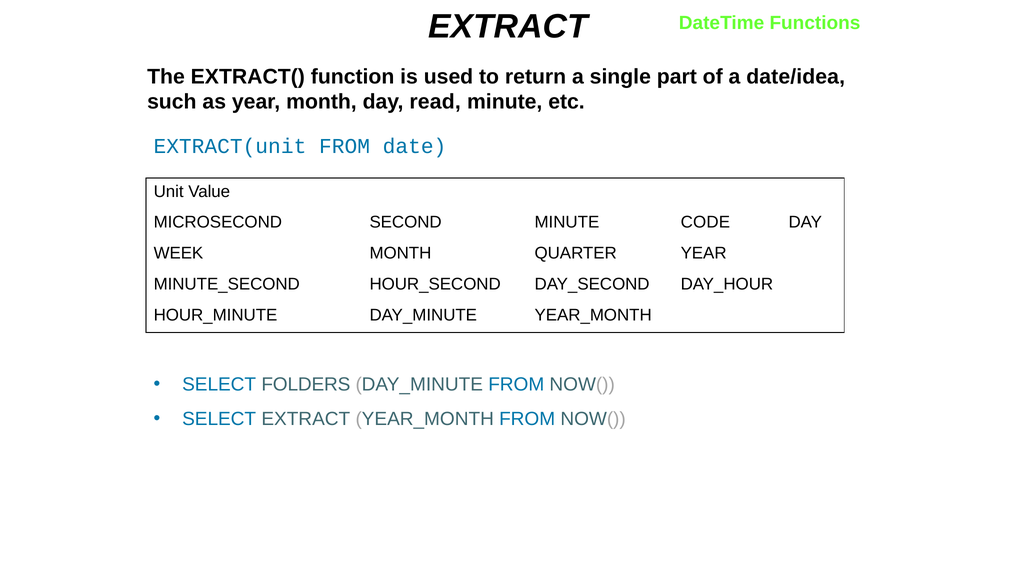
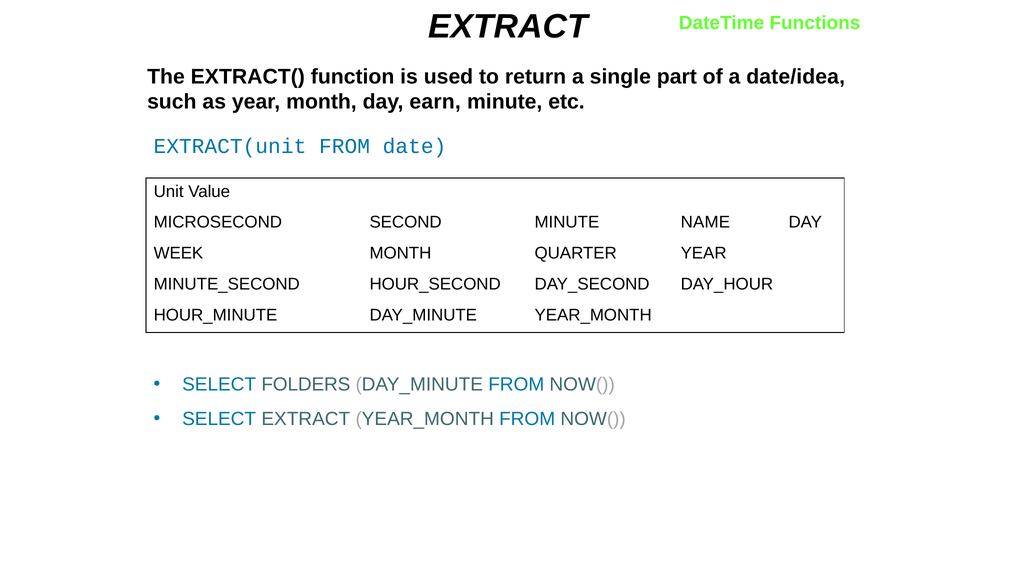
read: read -> earn (435, 102)
CODE: CODE -> NAME (705, 222)
